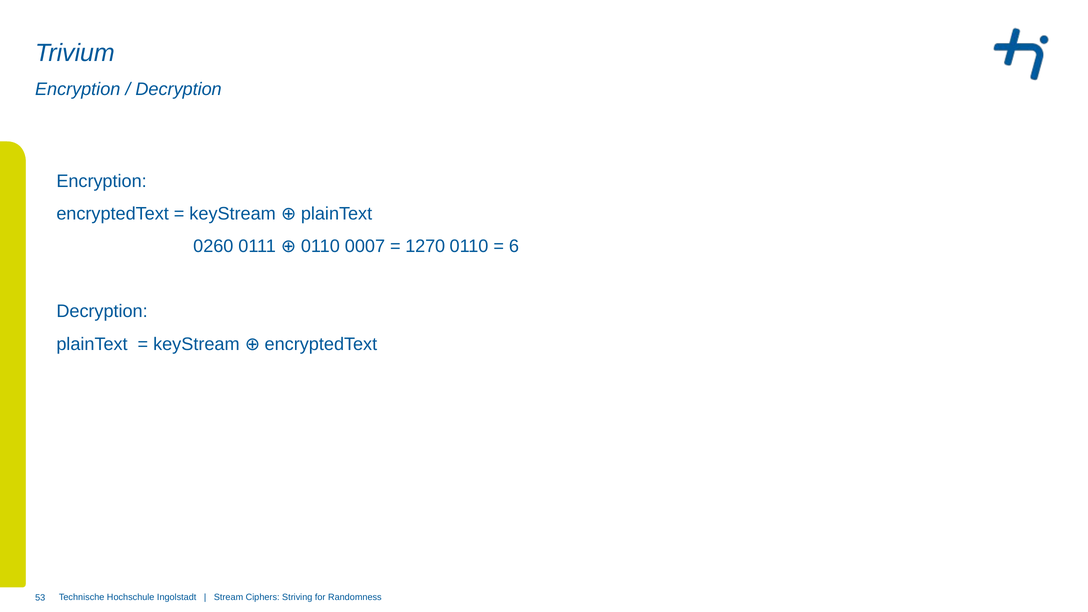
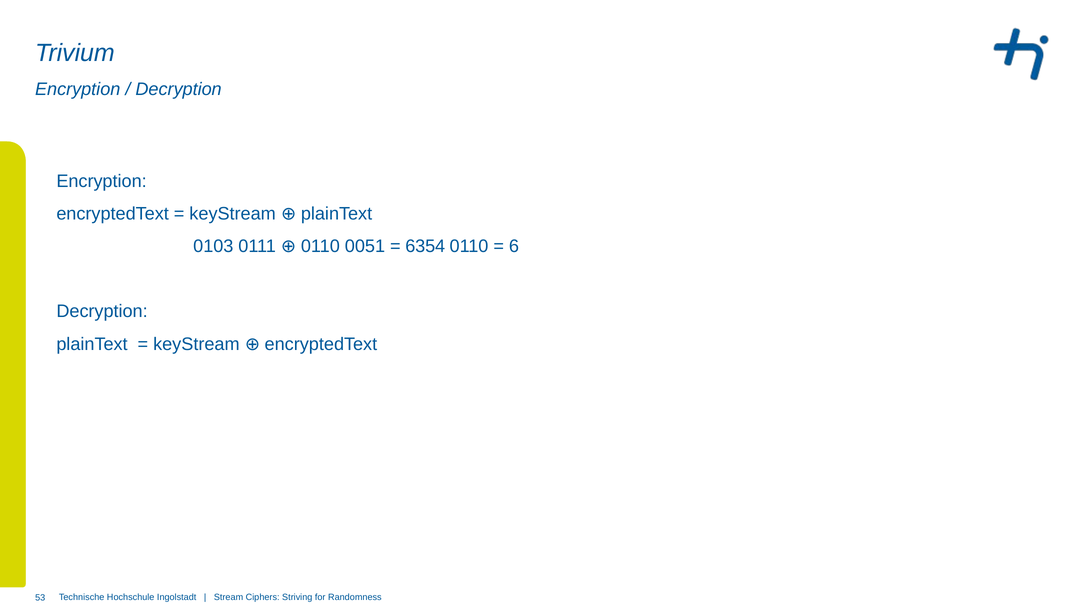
0260: 0260 -> 0103 (213, 246)
0007: 0007 -> 0051 (365, 246)
1270: 1270 -> 6354 (425, 246)
